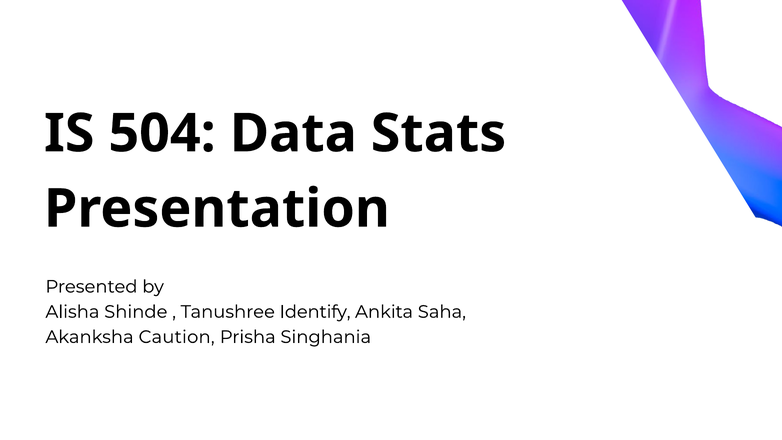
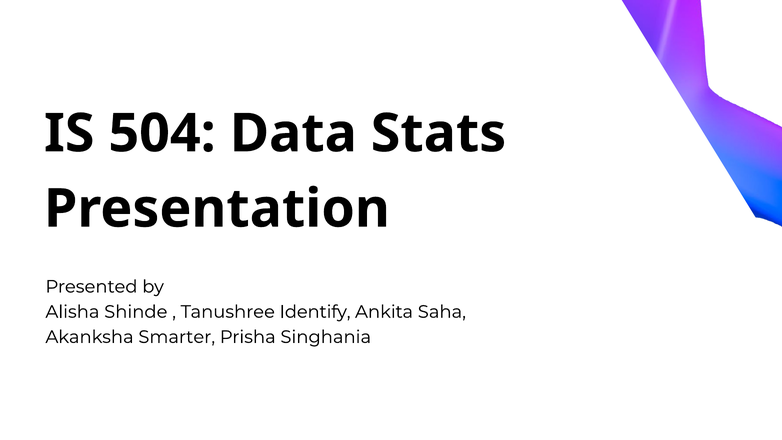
Caution: Caution -> Smarter (177, 337)
